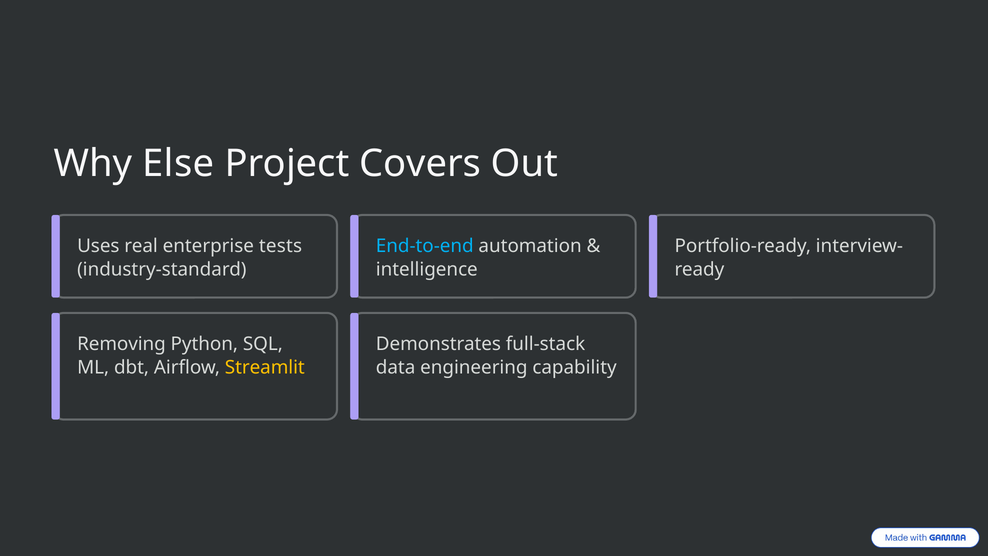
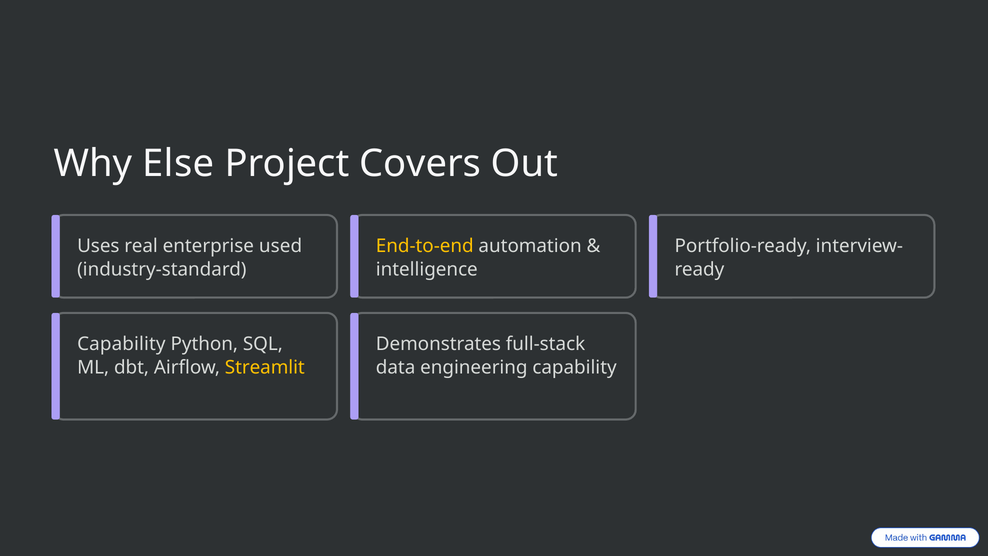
tests: tests -> used (281, 246)
End-to-end colour: light blue -> yellow (425, 246)
Removing: Removing -> Capability (121, 344)
